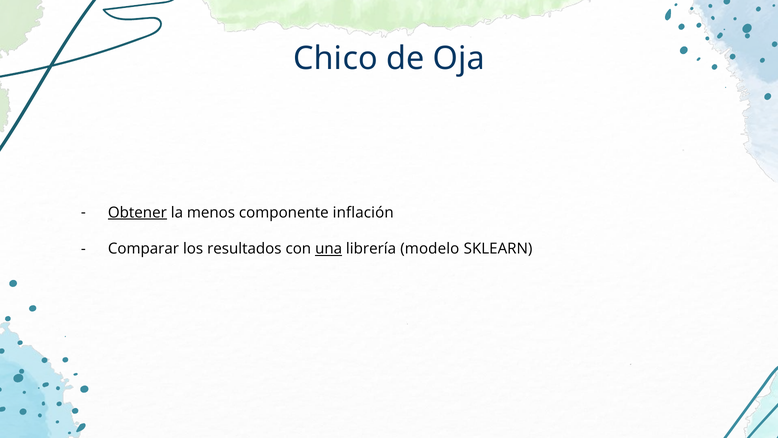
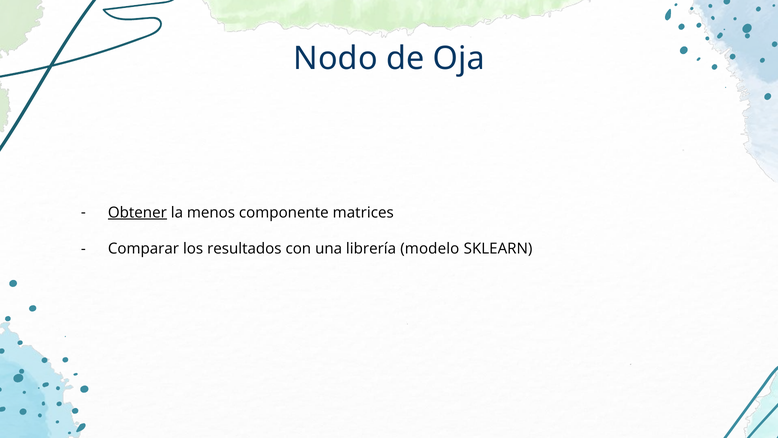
Chico: Chico -> Nodo (335, 59)
inflación: inflación -> matrices (363, 212)
una underline: present -> none (329, 249)
